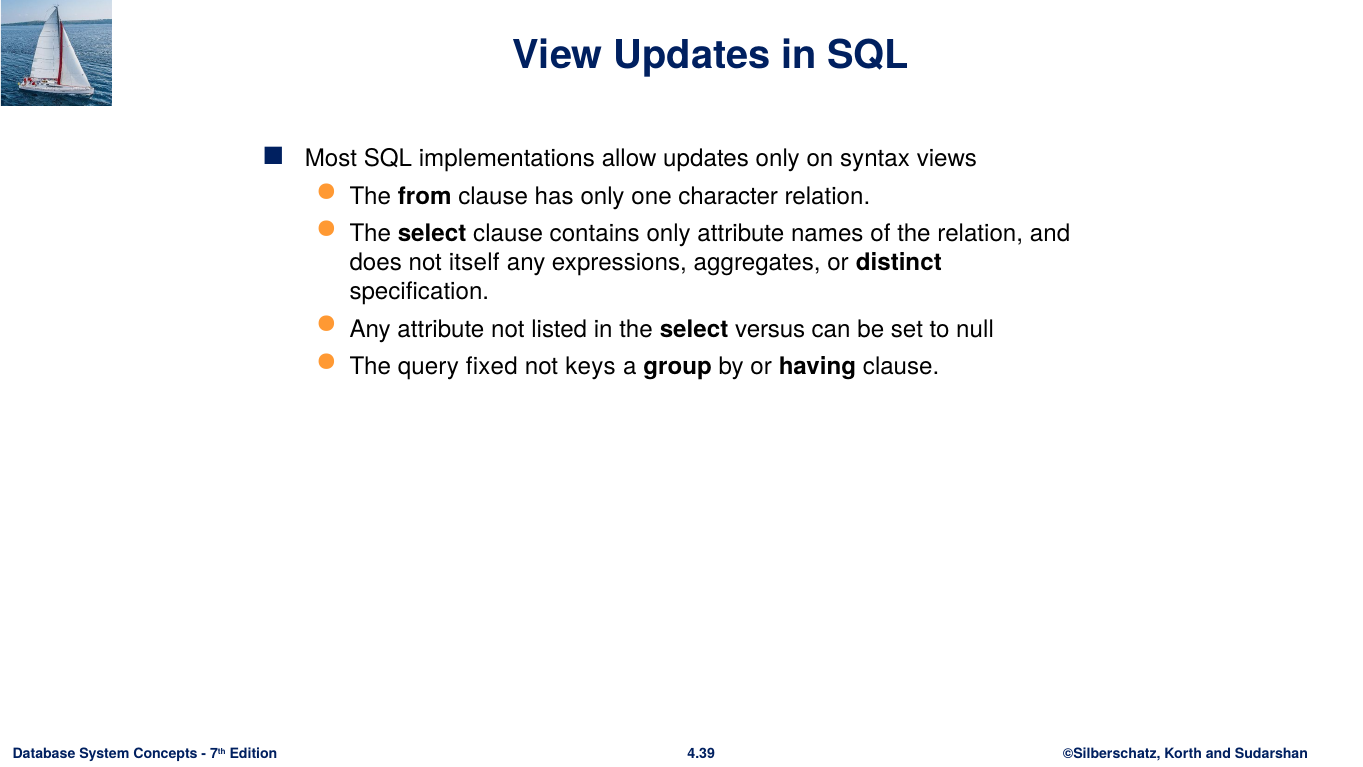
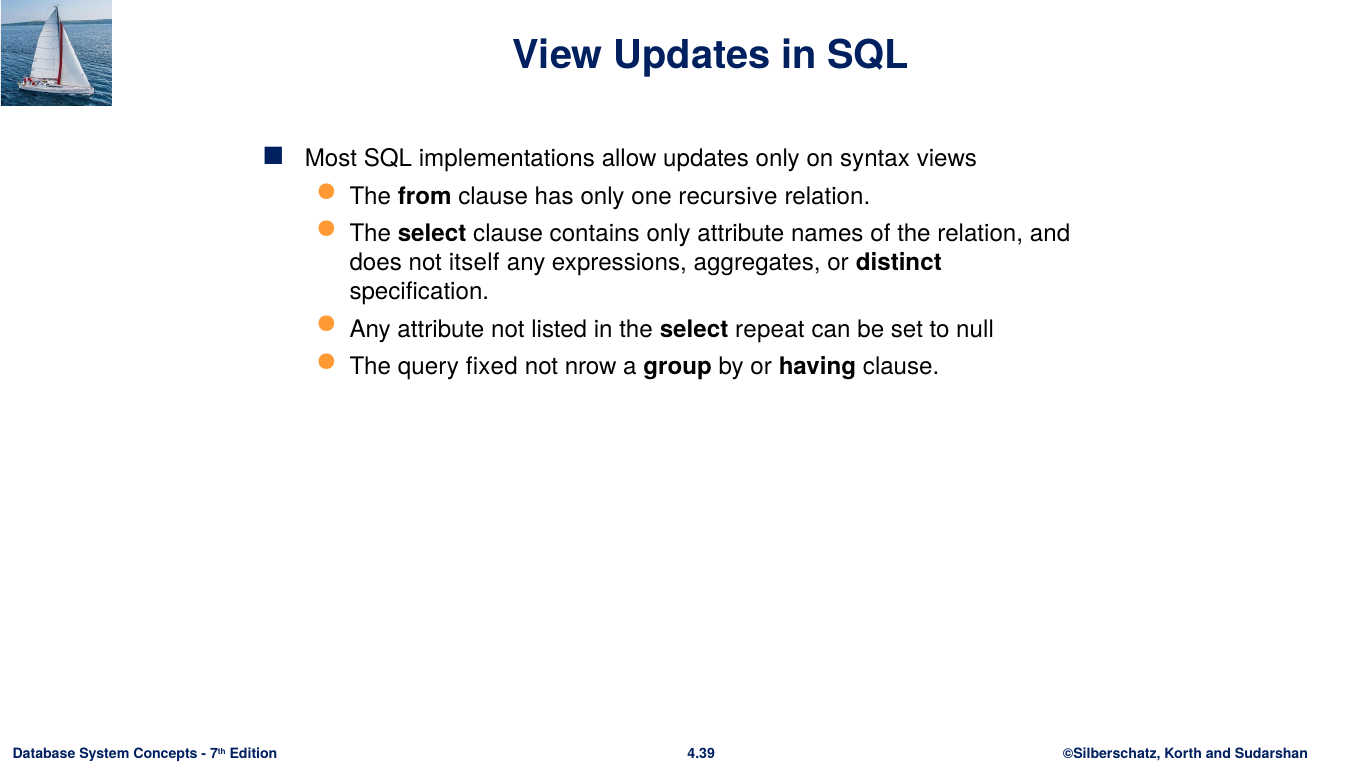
character: character -> recursive (728, 196)
versus: versus -> repeat (770, 329)
keys: keys -> nrow (591, 366)
